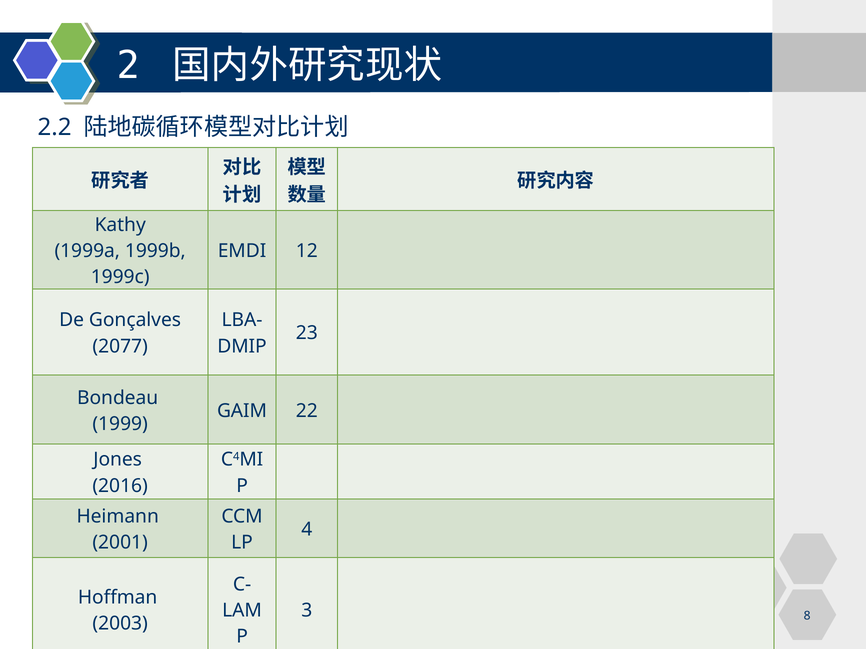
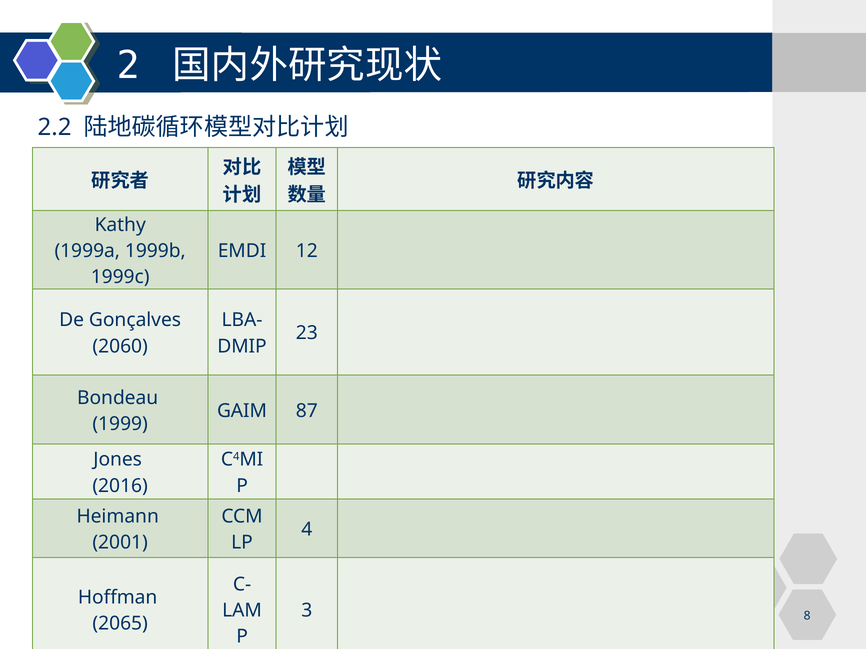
2077: 2077 -> 2060 (120, 346)
22: 22 -> 87 (307, 411)
2003: 2003 -> 2065 (120, 624)
